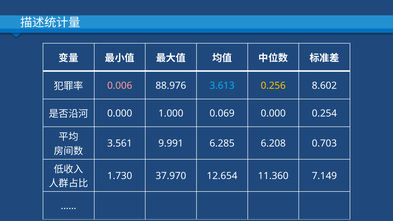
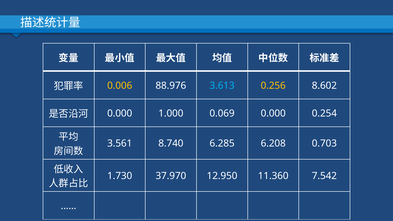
0.006 colour: pink -> yellow (120, 86)
9.991: 9.991 -> 8.740 (171, 144)
12.654: 12.654 -> 12.950 (222, 176)
7.149: 7.149 -> 7.542 (324, 176)
